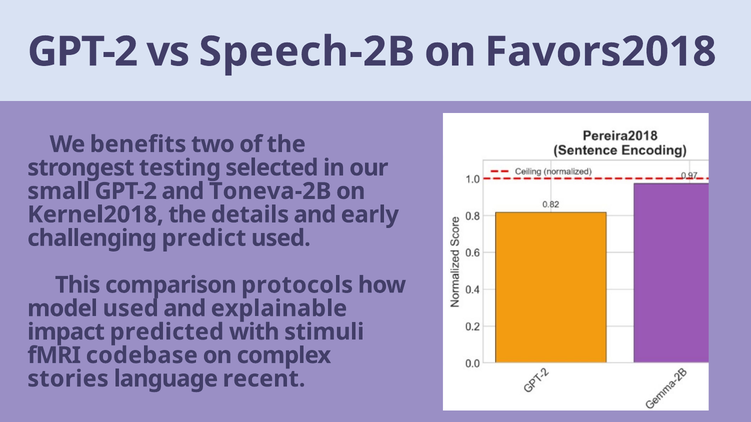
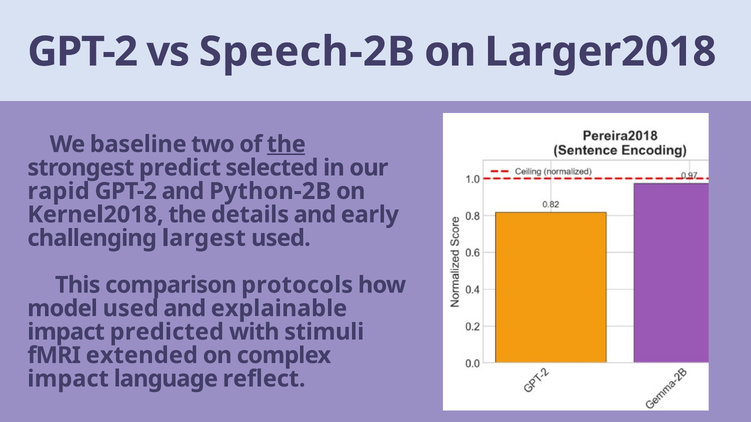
Favors2018: Favors2018 -> Larger2018 (600, 52)
benefits: benefits -> baseline (138, 144)
the underline: none -> present (286, 144)
testing: testing -> predict (180, 168)
small: small -> rapid (59, 191)
Toneva-2B: Toneva-2B -> Python-2B (270, 191)
predict: predict -> largest (204, 238)
codebase: codebase -> extended (142, 356)
stories: stories -> impact (68, 379)
recent: recent -> reflect (264, 379)
